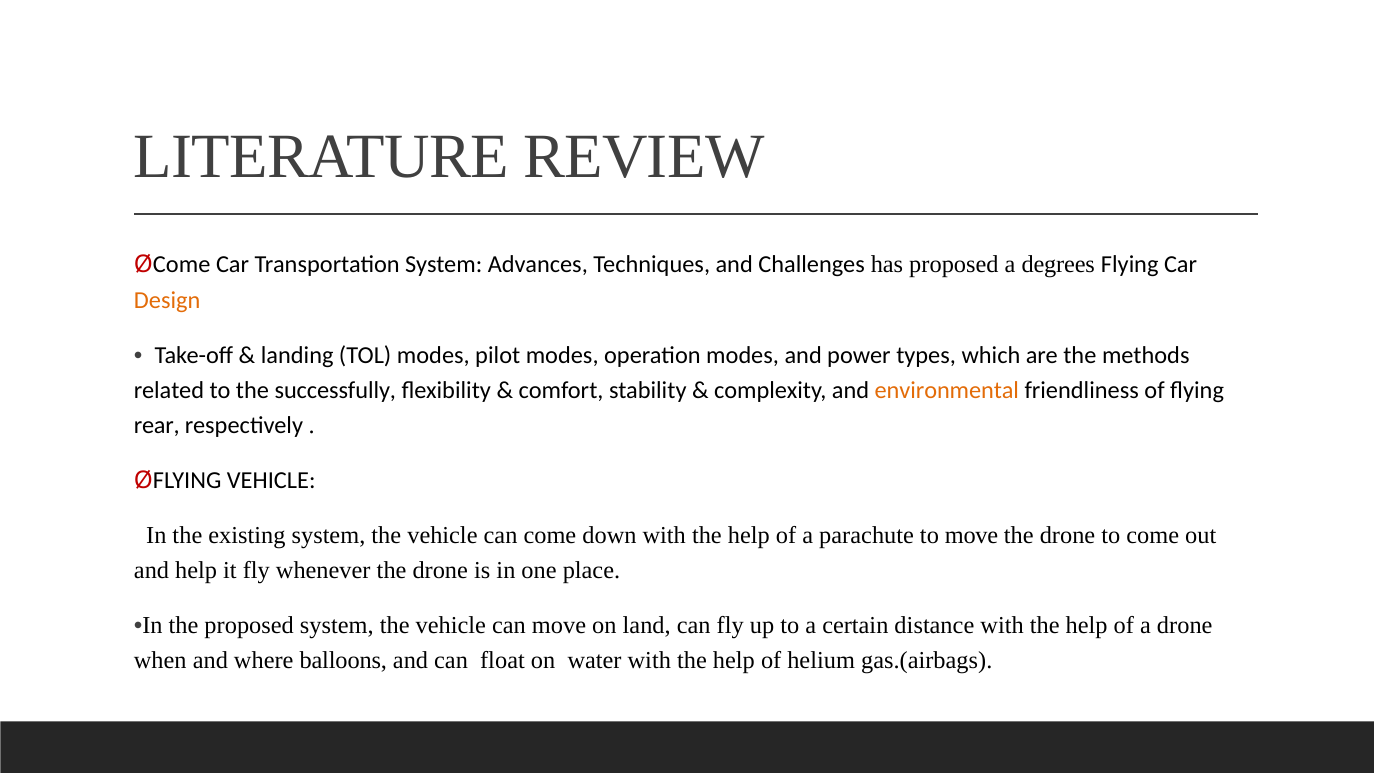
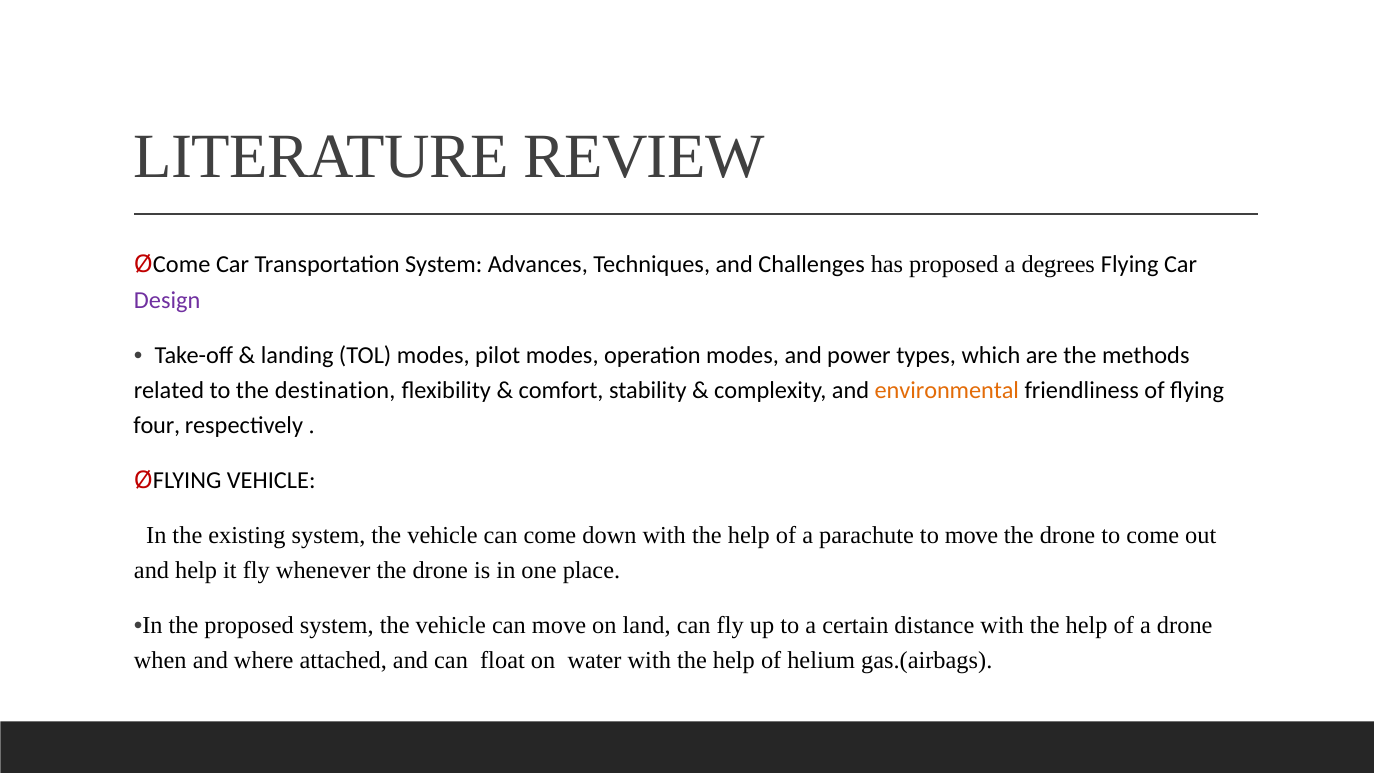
Design colour: orange -> purple (167, 300)
successfully: successfully -> destination (335, 390)
rear: rear -> four (157, 425)
balloons: balloons -> attached (343, 661)
